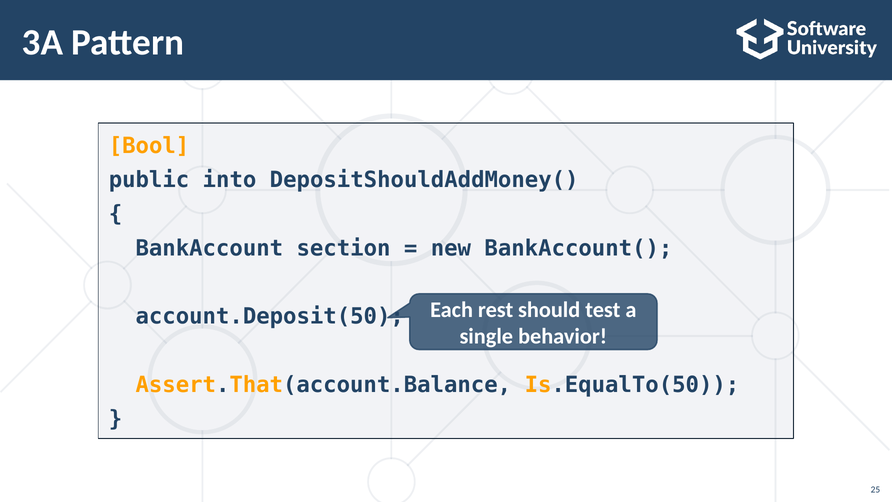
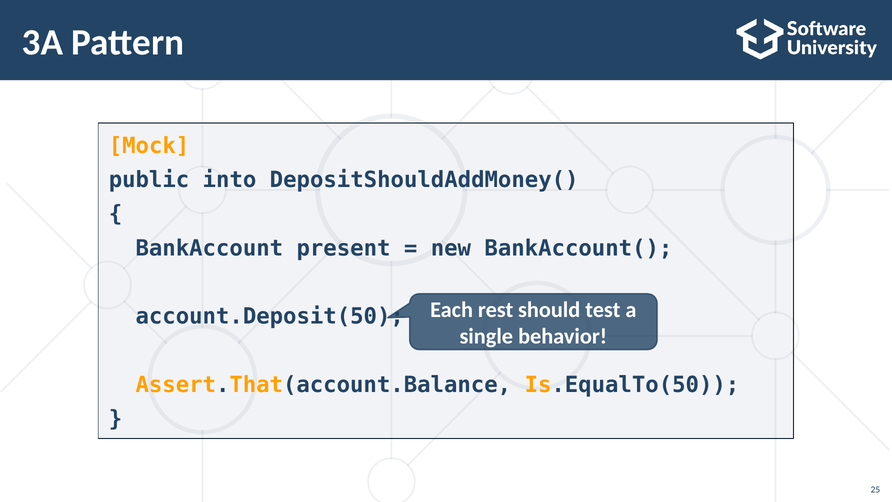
Bool: Bool -> Mock (149, 146)
section: section -> present (344, 248)
